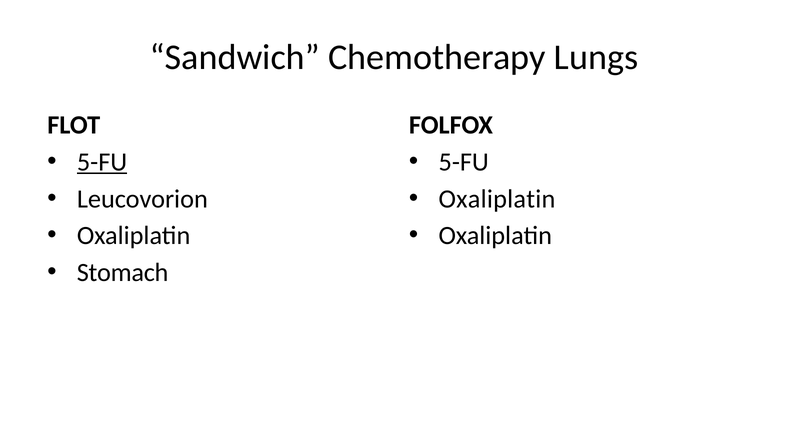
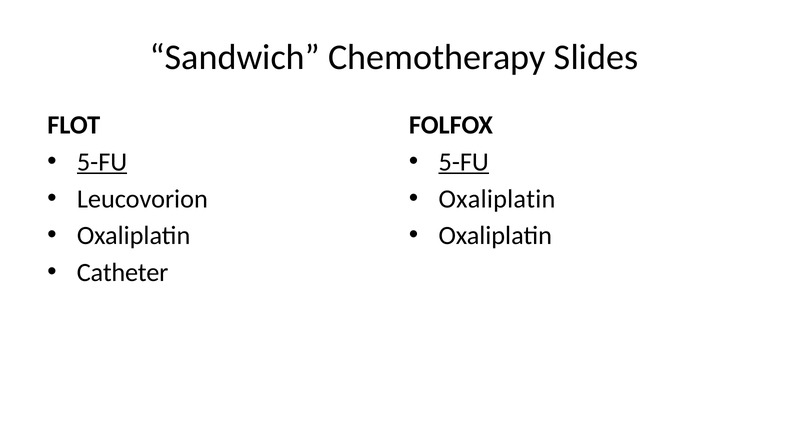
Lungs: Lungs -> Slides (596, 57)
5-FU underline: none -> present (464, 162)
Stomach: Stomach -> Catheter (123, 272)
